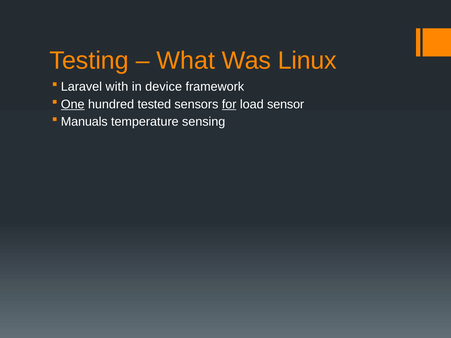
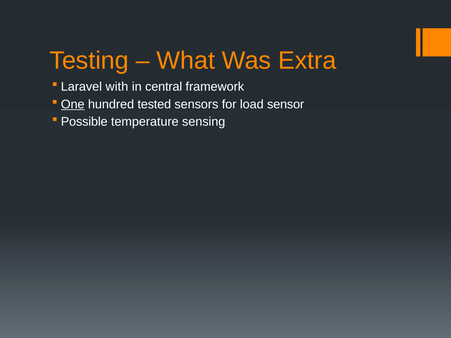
Linux: Linux -> Extra (307, 61)
device: device -> central (164, 87)
for underline: present -> none (229, 104)
Manuals: Manuals -> Possible (84, 122)
